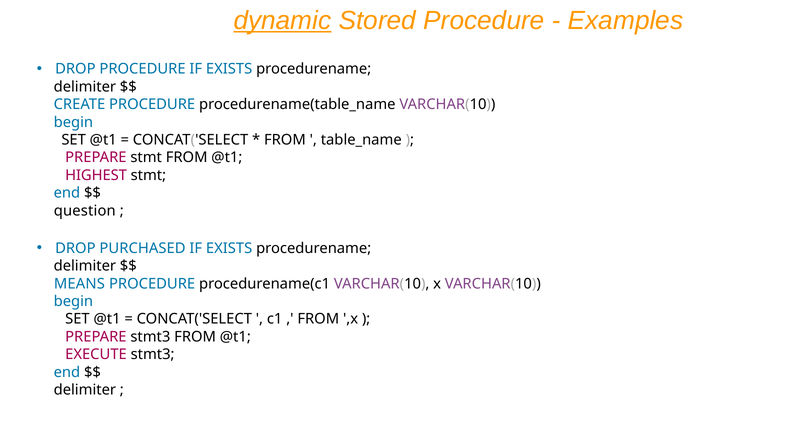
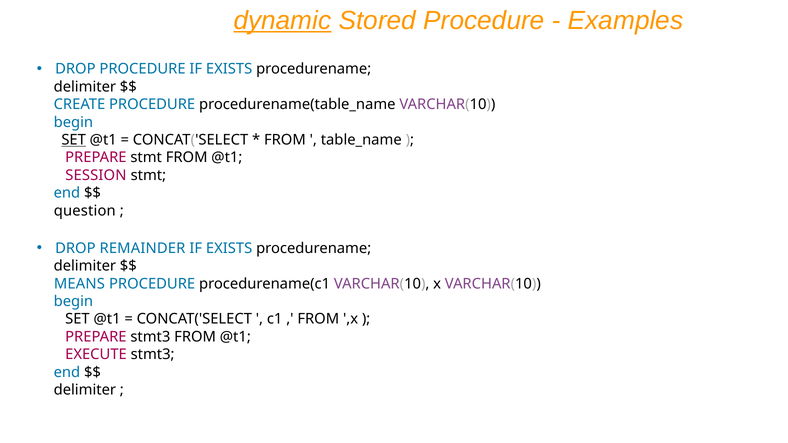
SET underline: none -> present (74, 140)
HIGHEST: HIGHEST -> SESSION (96, 175)
PURCHASED: PURCHASED -> REMAINDER (142, 248)
